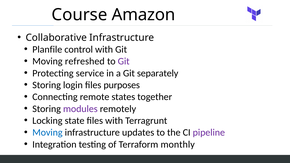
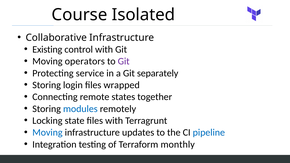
Amazon: Amazon -> Isolated (143, 15)
Planfile: Planfile -> Existing (47, 50)
refreshed: refreshed -> operators (85, 61)
purposes: purposes -> wrapped (122, 85)
modules colour: purple -> blue (80, 109)
pipeline colour: purple -> blue (209, 133)
